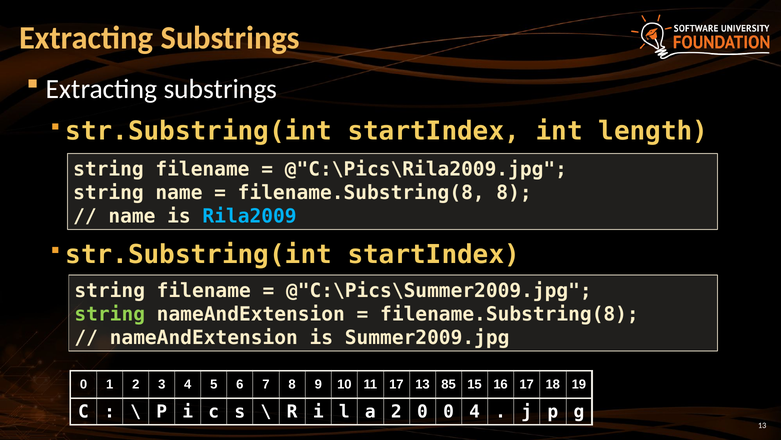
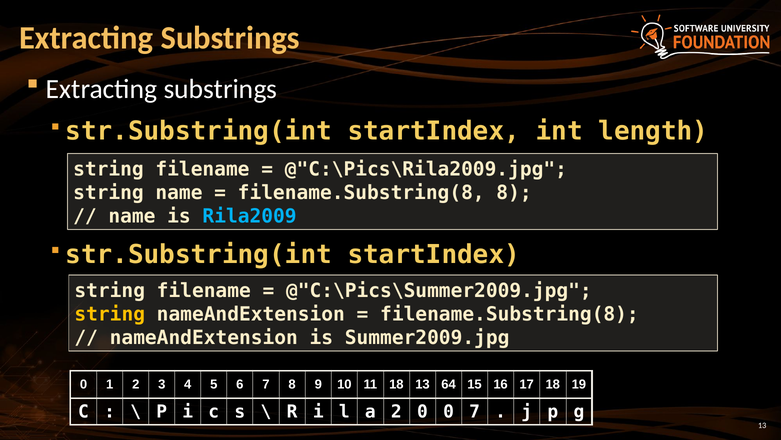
string colour: light green -> yellow (110, 314)
11 17: 17 -> 18 (396, 384)
85: 85 -> 64 (449, 384)
0 4: 4 -> 7 (475, 411)
